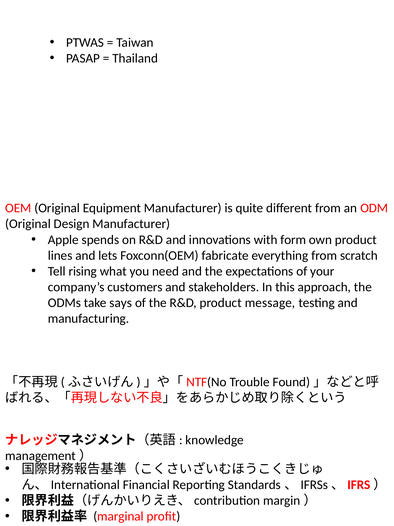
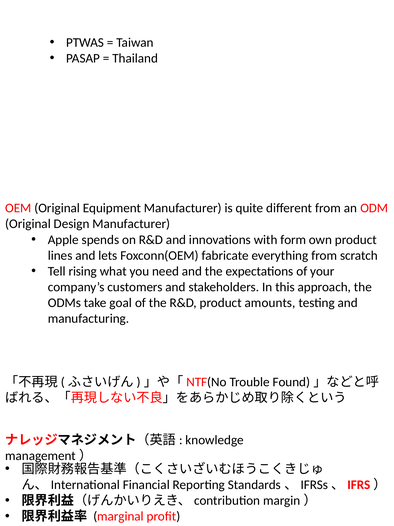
says: says -> goal (121, 302)
message: message -> amounts (270, 302)
